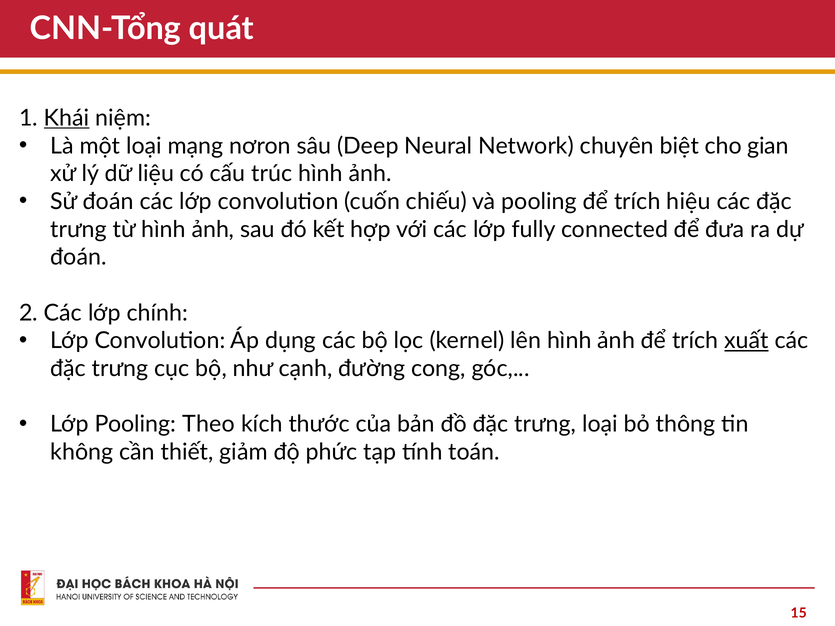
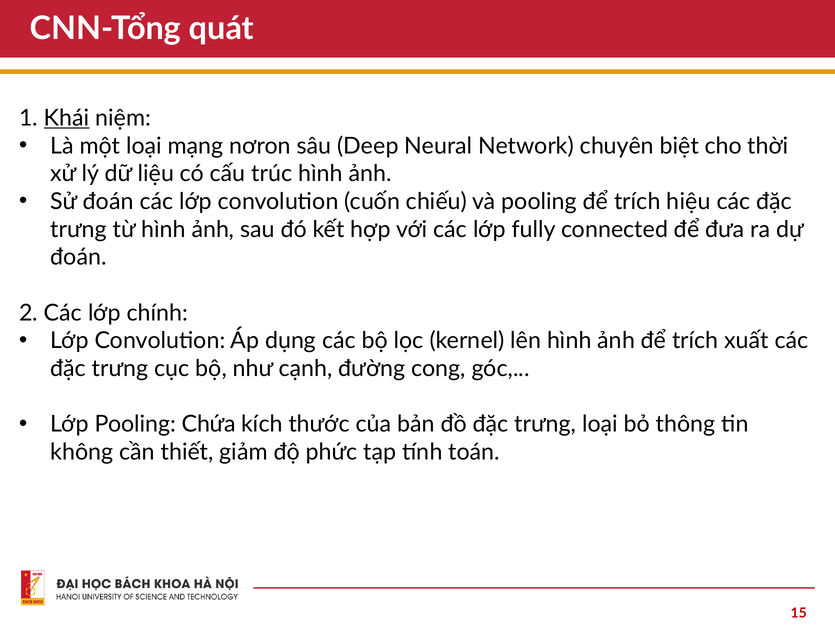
gian: gian -> thời (768, 146)
xuất underline: present -> none (747, 341)
Theo: Theo -> Chứa (209, 424)
